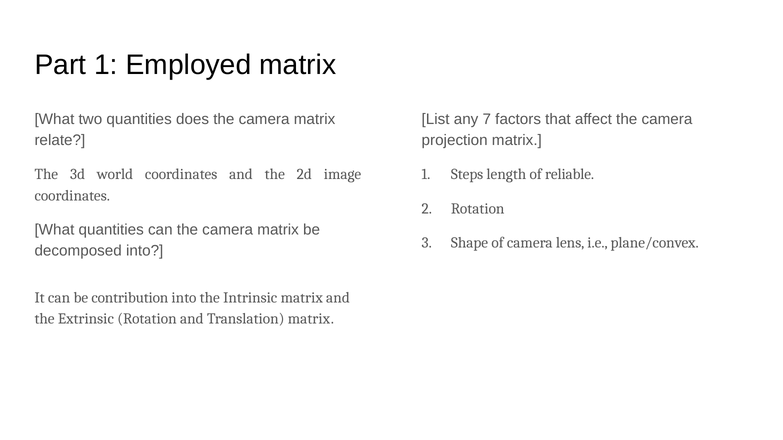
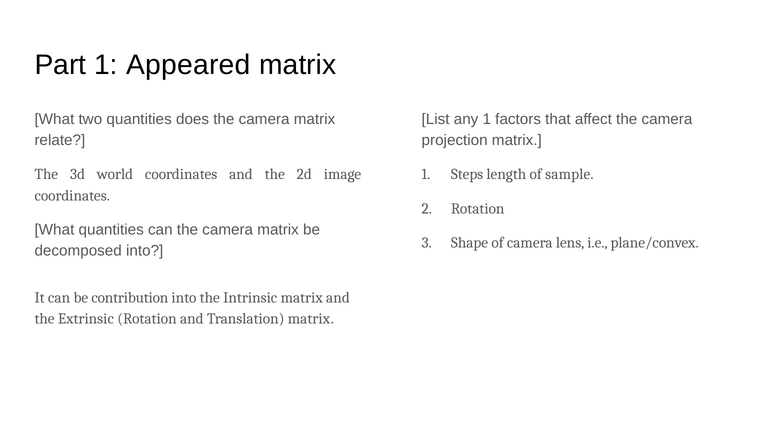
Employed: Employed -> Appeared (188, 65)
any 7: 7 -> 1 (487, 119)
reliable: reliable -> sample (569, 175)
